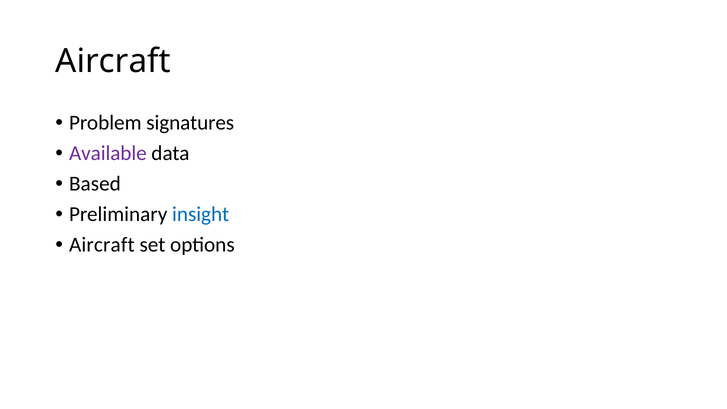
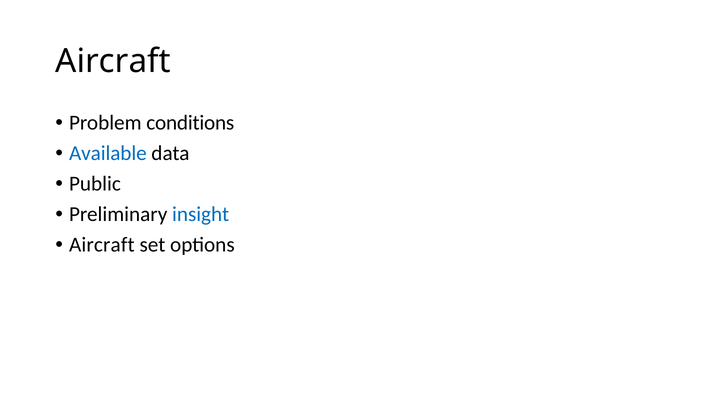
signatures: signatures -> conditions (190, 123)
Available colour: purple -> blue (108, 153)
Based: Based -> Public (95, 184)
